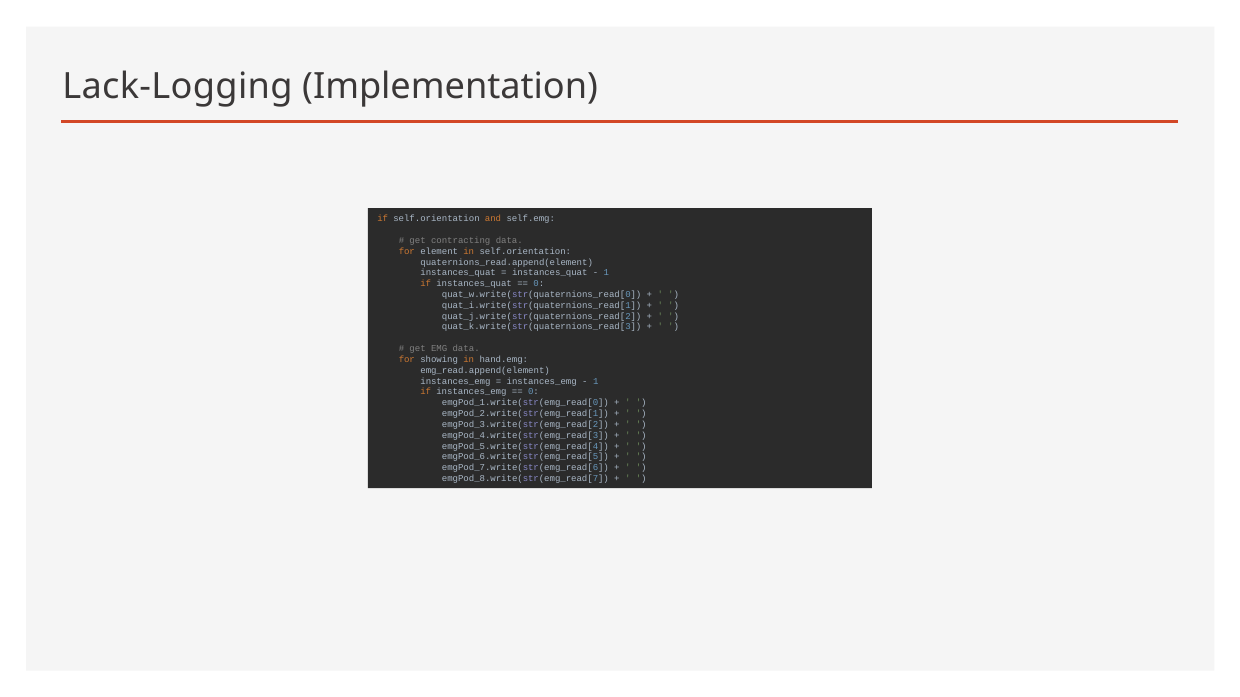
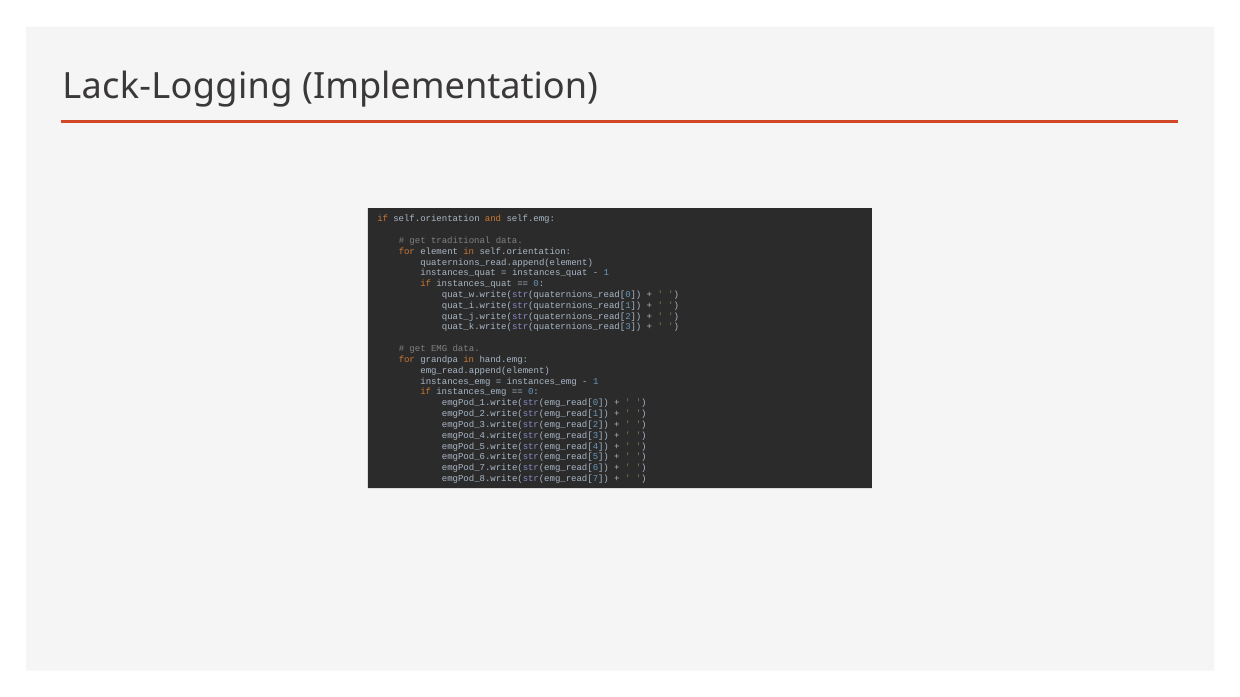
contracting: contracting -> traditional (461, 241)
showing: showing -> grandpa (439, 360)
